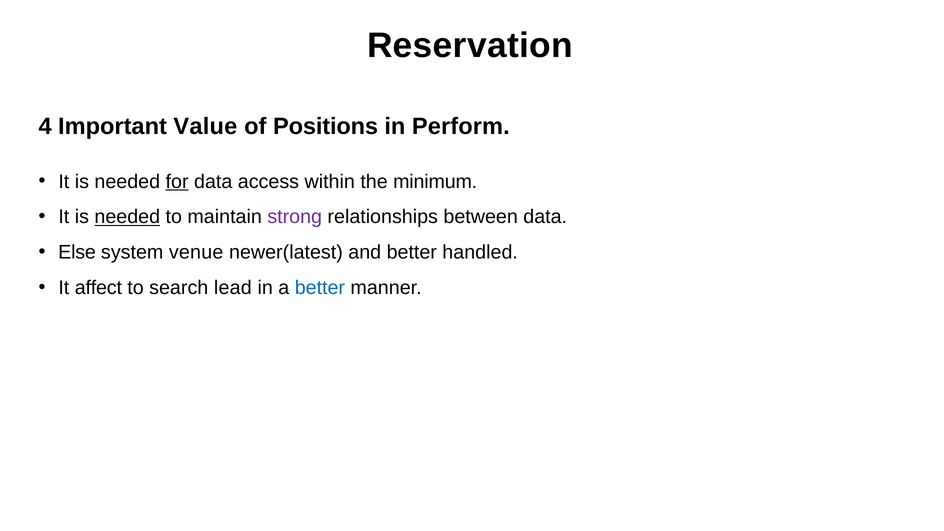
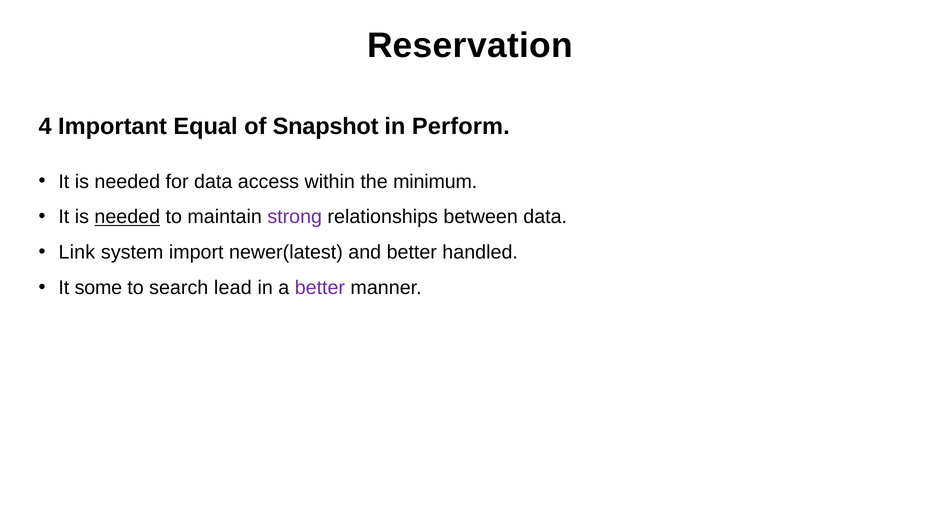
Value: Value -> Equal (206, 126)
Positions: Positions -> Snapshot (326, 126)
for underline: present -> none (177, 182)
Else: Else -> Link (77, 252)
venue: venue -> import (196, 252)
affect: affect -> some (98, 288)
better colour: blue -> purple (320, 288)
